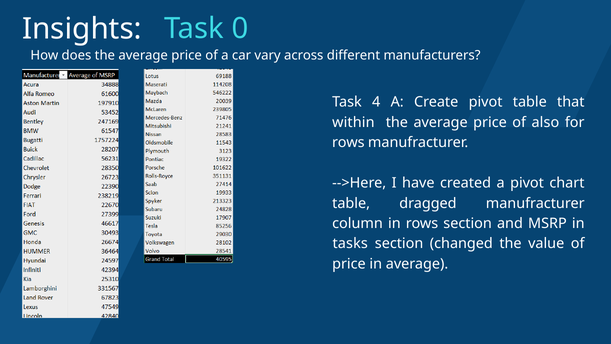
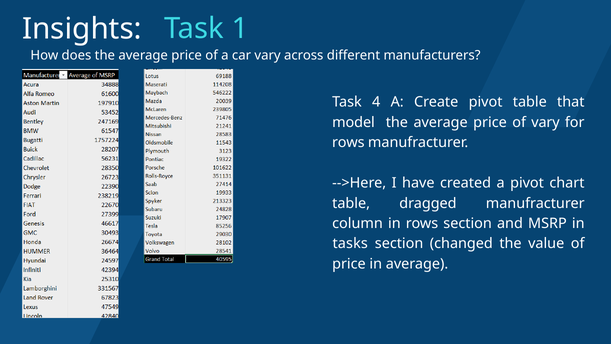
0: 0 -> 1 (240, 29)
within: within -> model (353, 122)
of also: also -> vary (546, 122)
